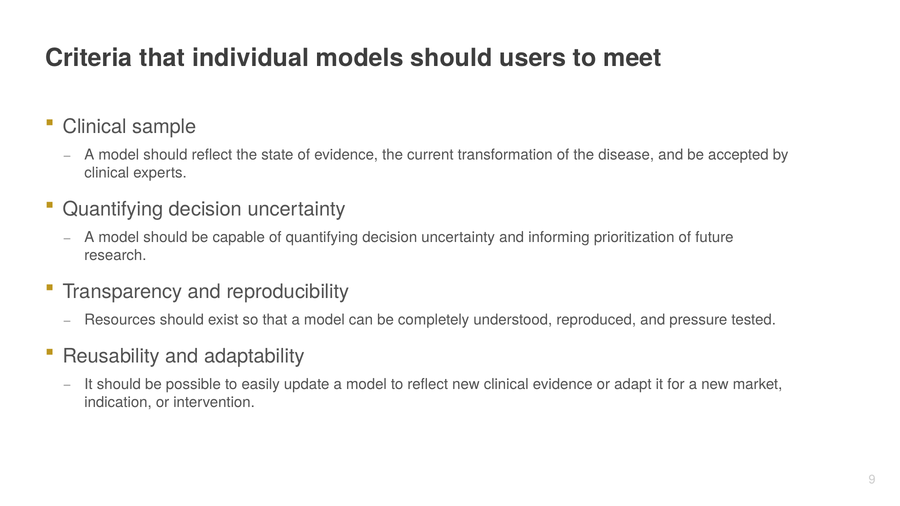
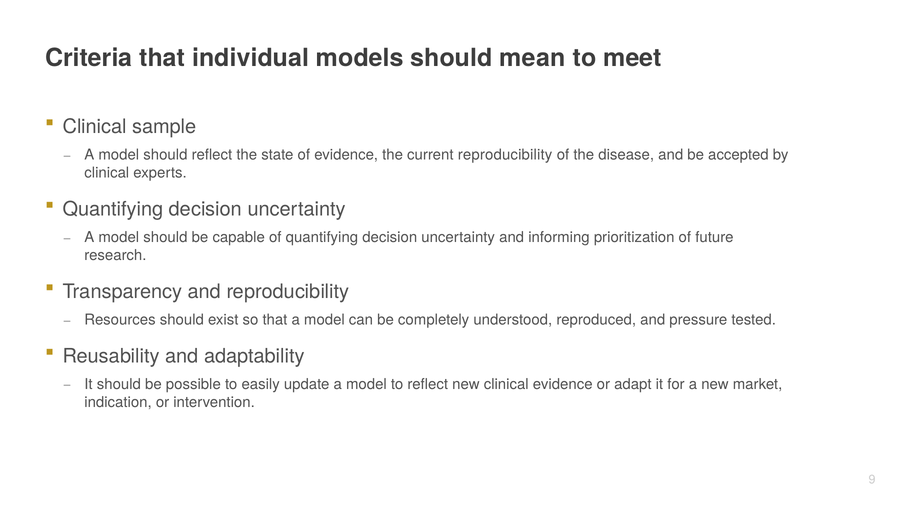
users: users -> mean (533, 58)
current transformation: transformation -> reproducibility (505, 155)
